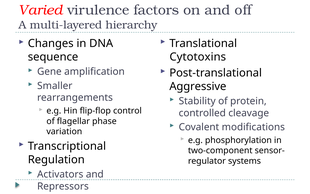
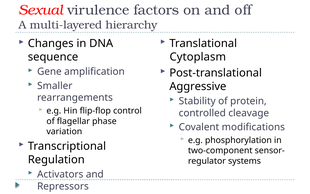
Varied: Varied -> Sexual (41, 10)
Cytotoxins: Cytotoxins -> Cytoplasm (198, 57)
